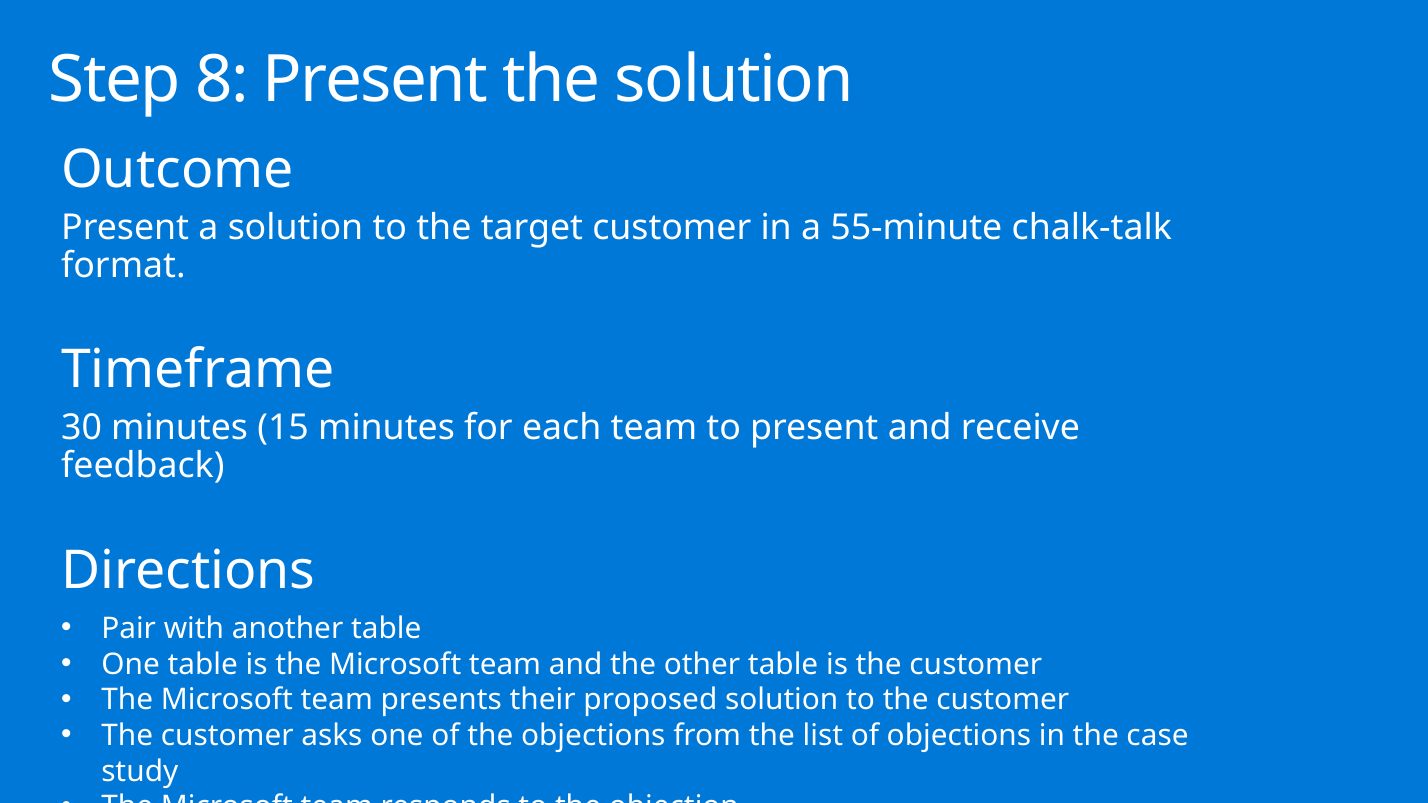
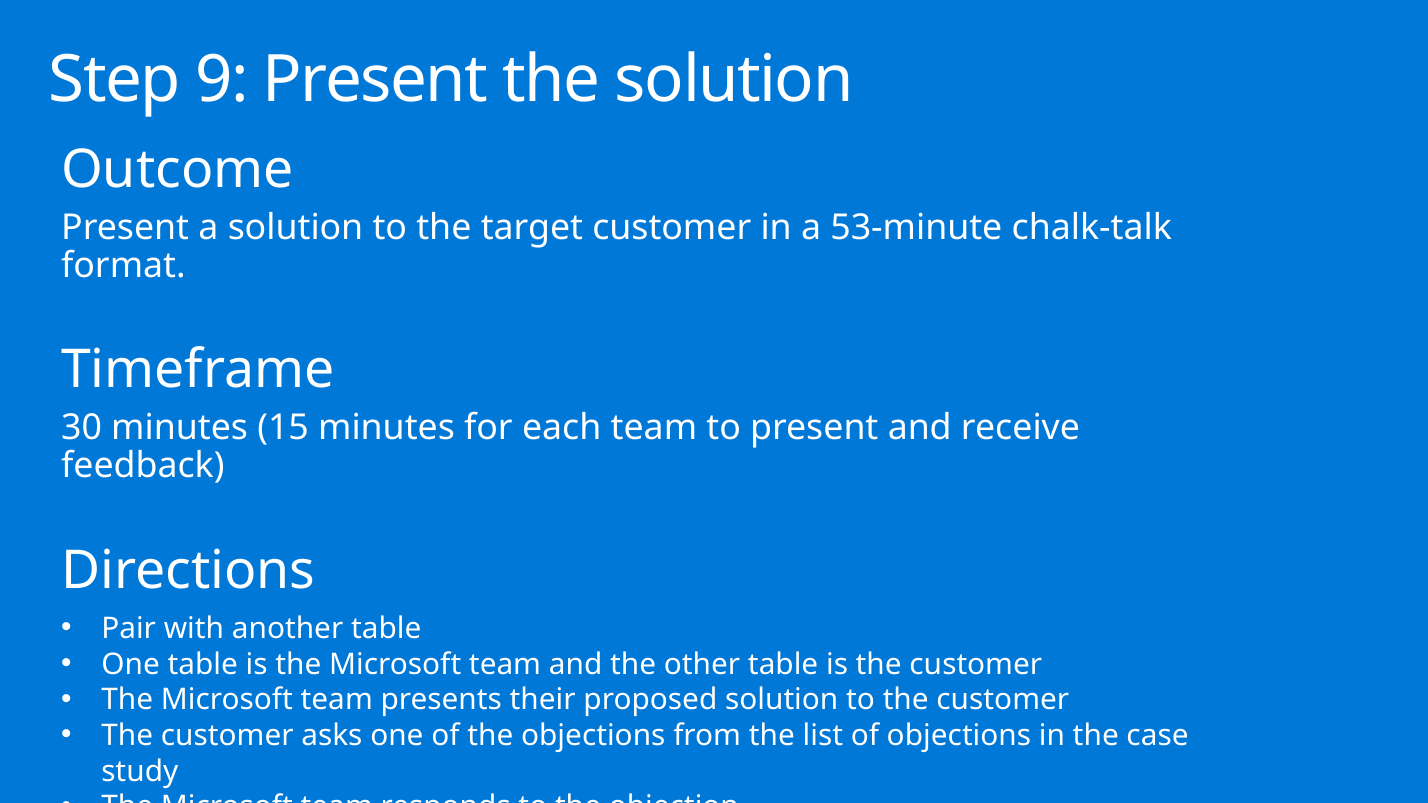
8: 8 -> 9 (222, 80)
55-minute: 55-minute -> 53-minute (916, 227)
